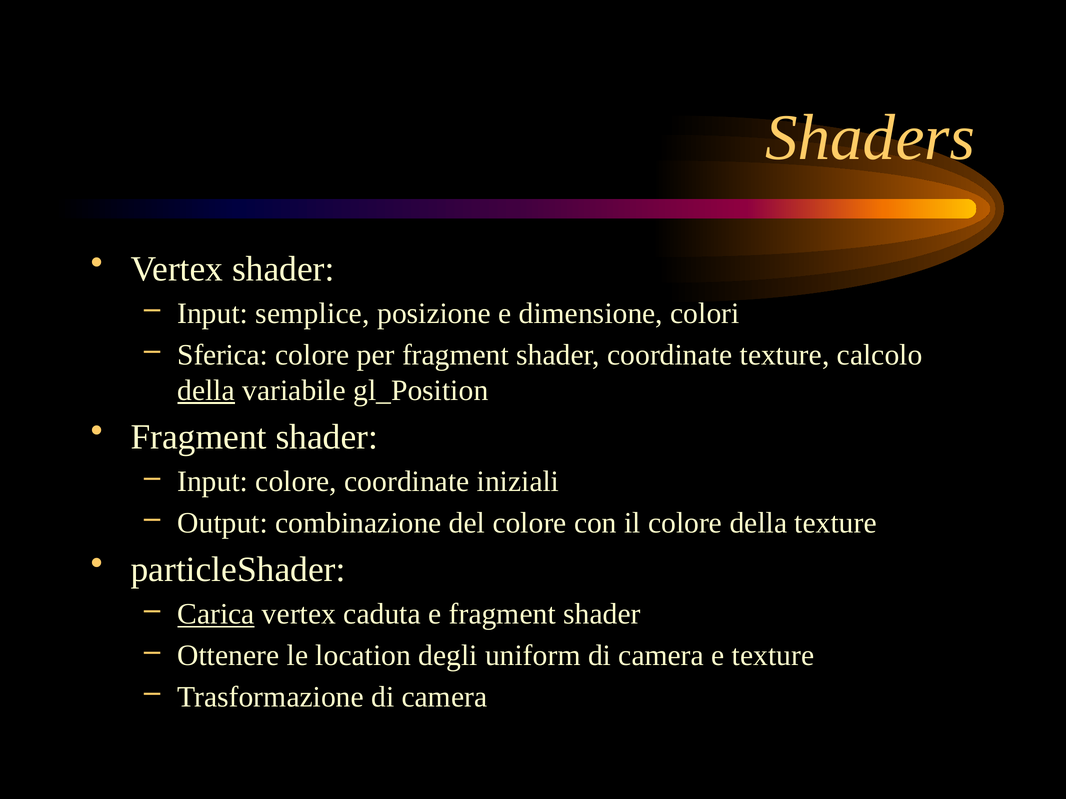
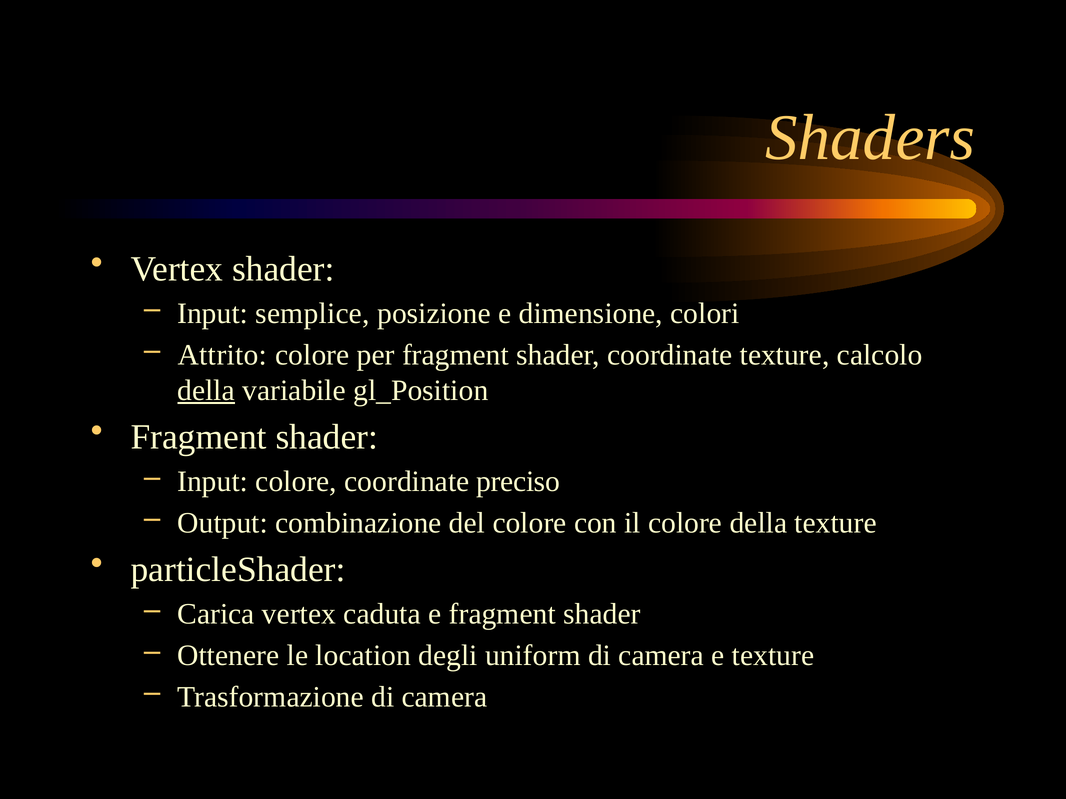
Sferica: Sferica -> Attrito (222, 355)
iniziali: iniziali -> preciso (518, 482)
Carica underline: present -> none (216, 615)
